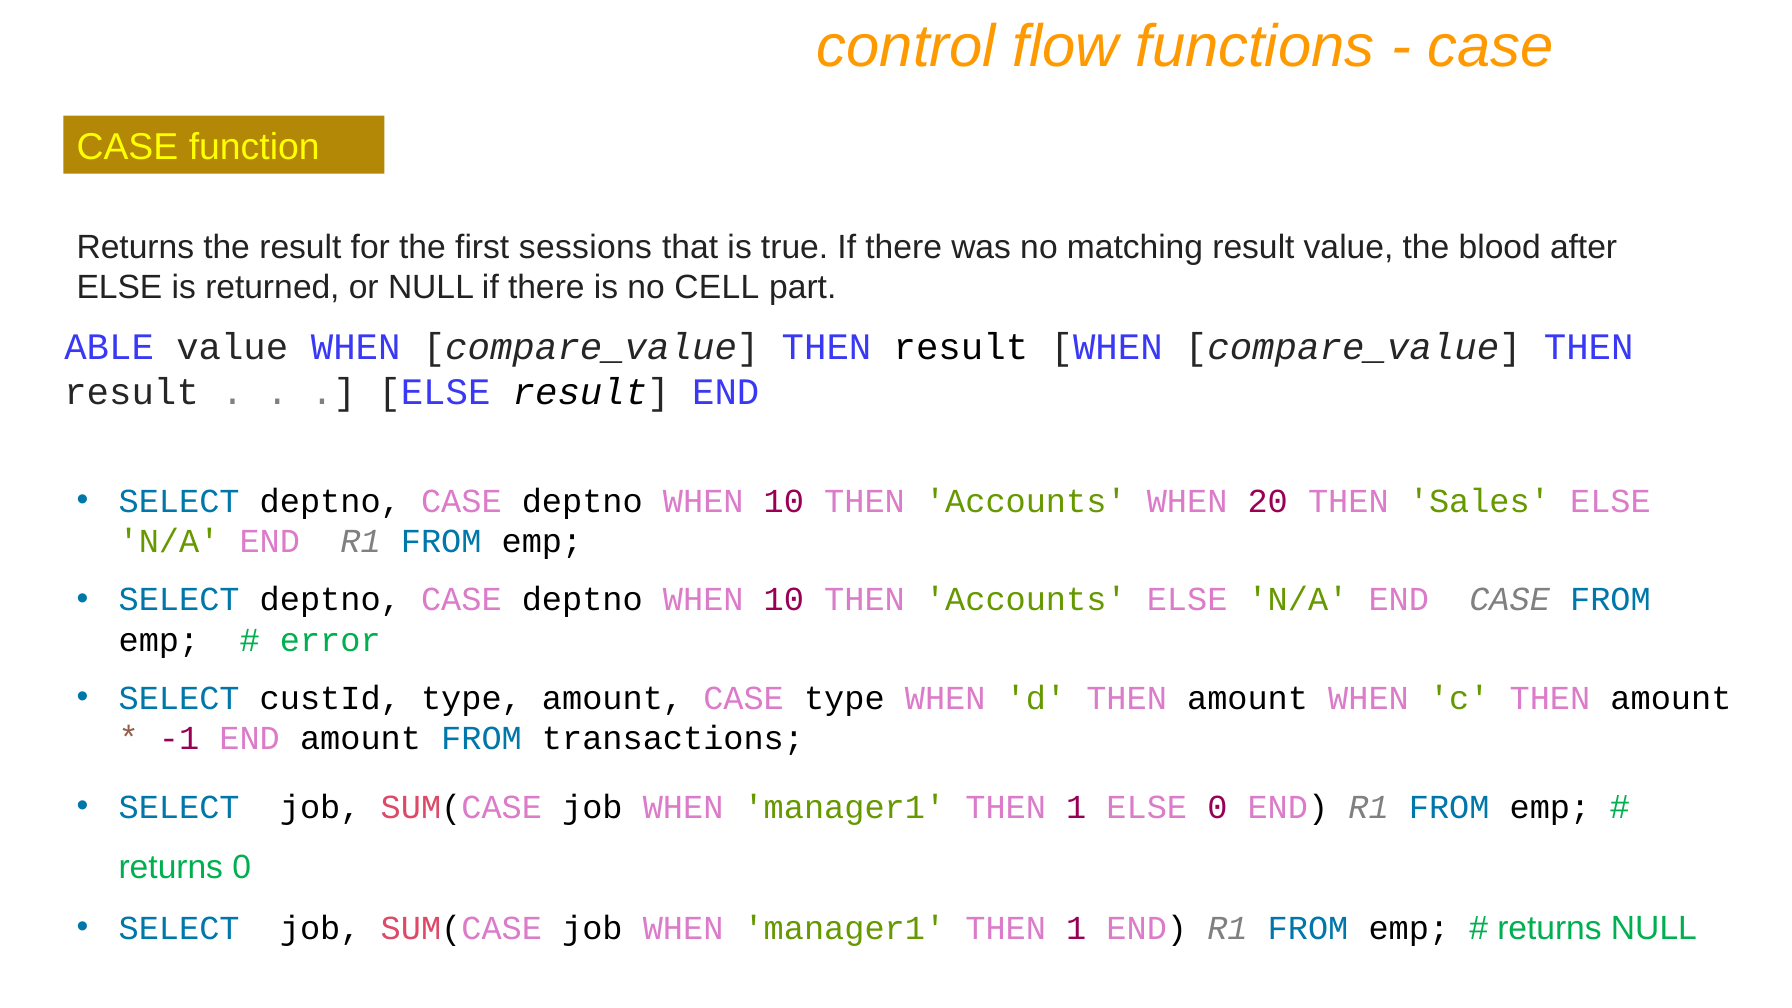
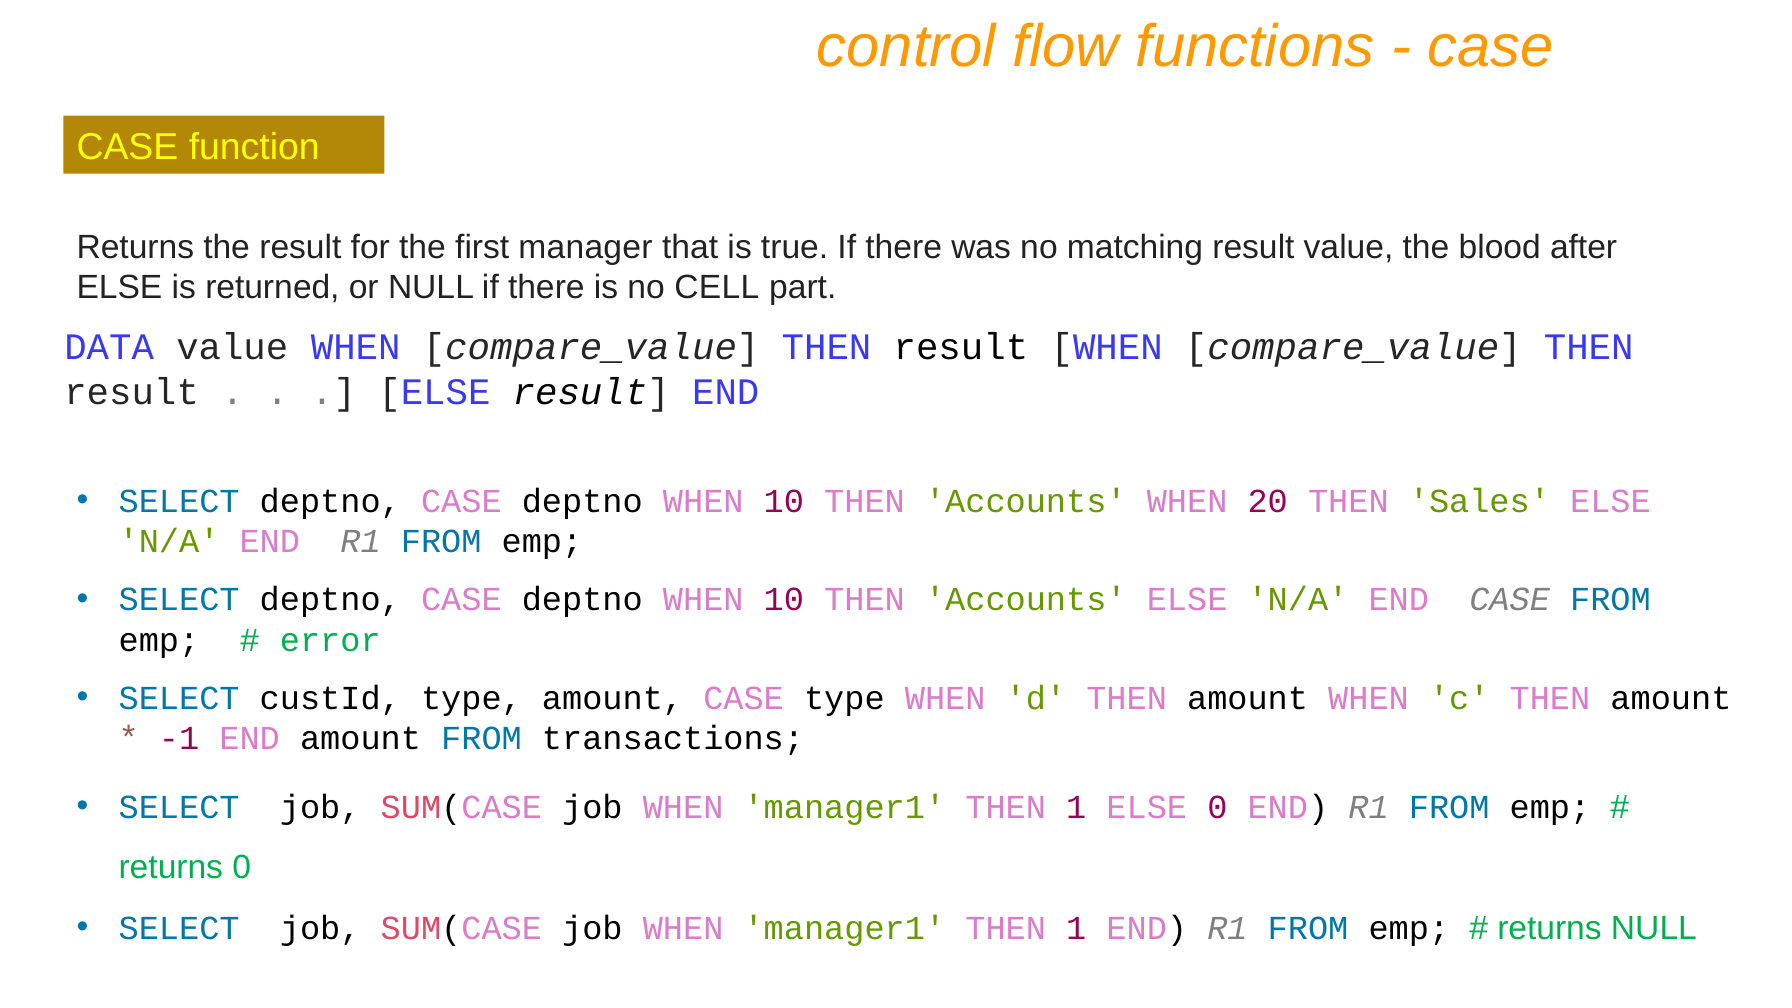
sessions: sessions -> manager (585, 248)
ABLE: ABLE -> DATA (109, 347)
